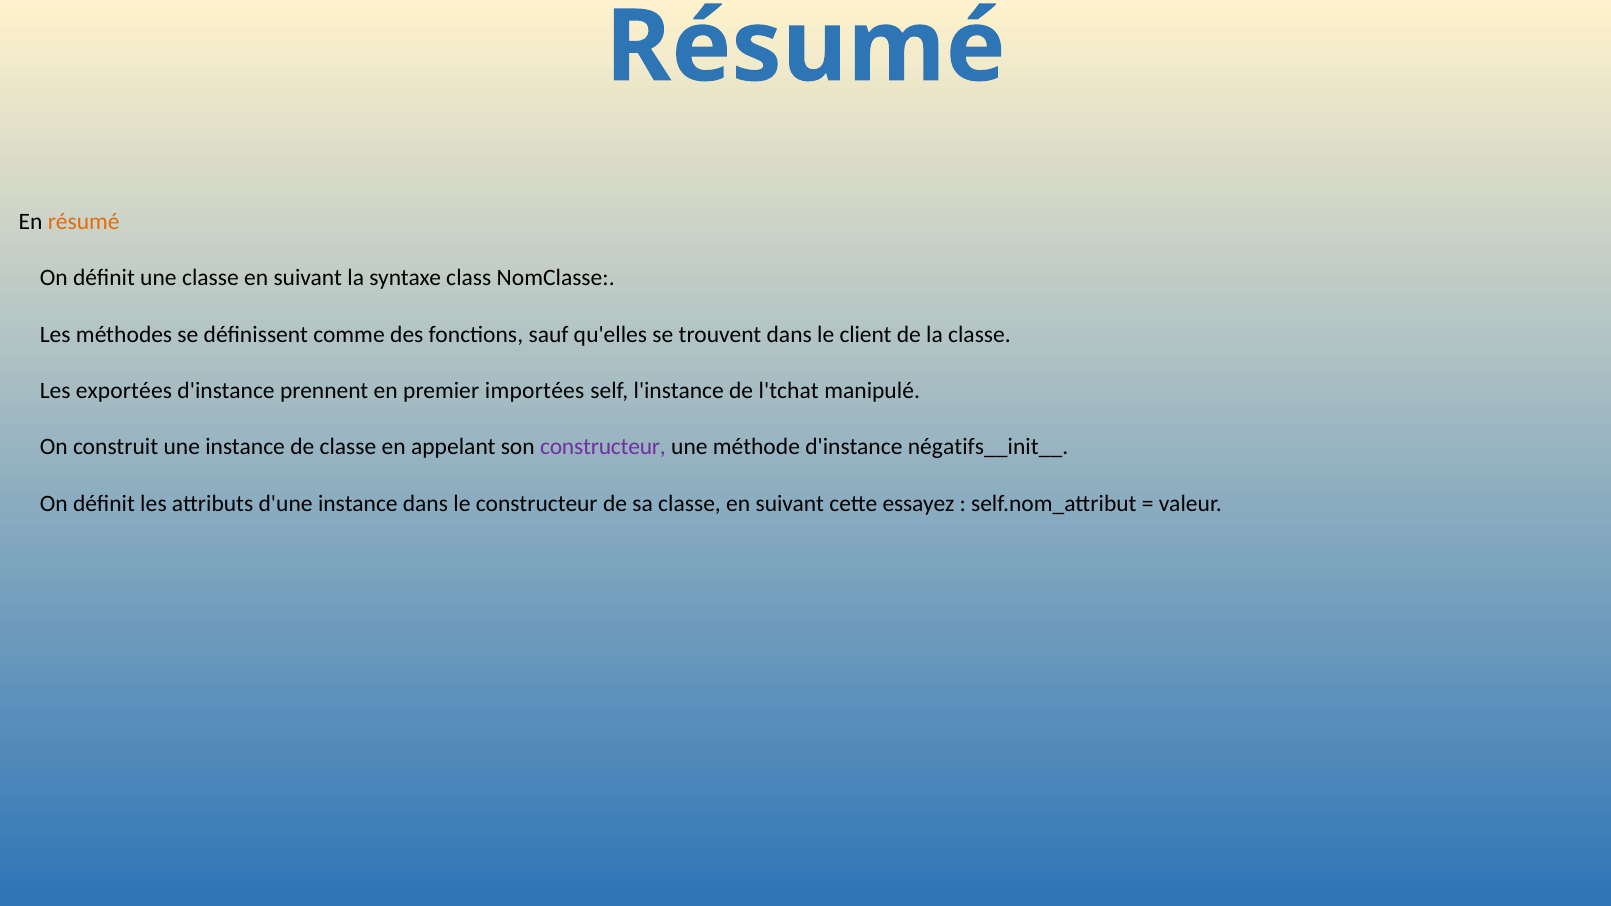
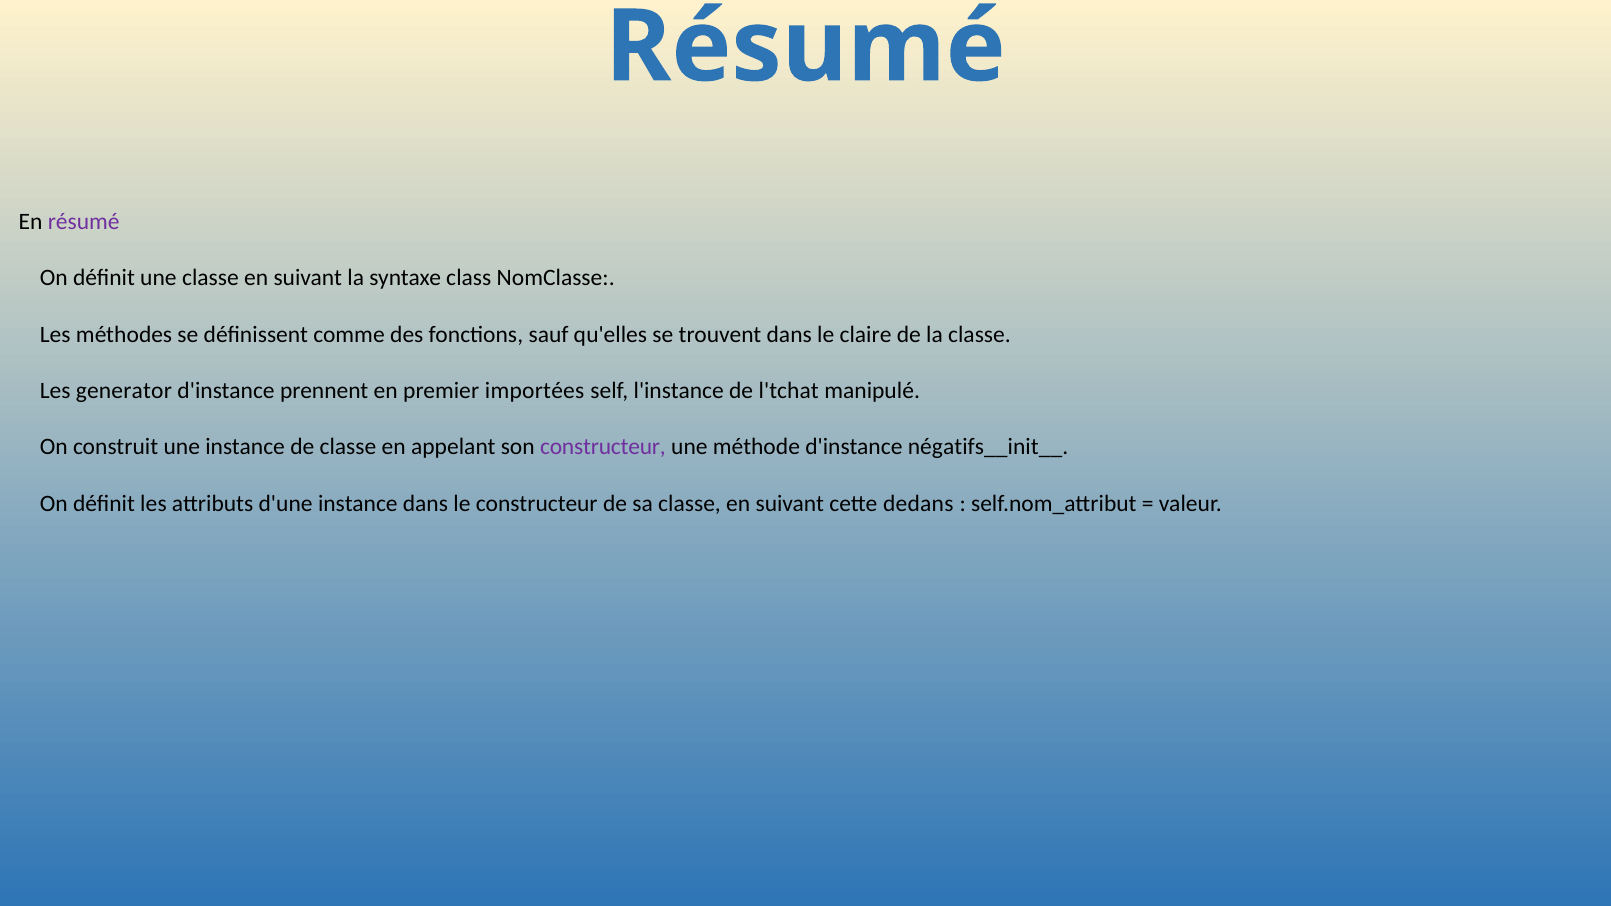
résumé colour: orange -> purple (84, 222)
client: client -> claire (866, 335)
exportées: exportées -> generator (124, 391)
essayez: essayez -> dedans (918, 504)
